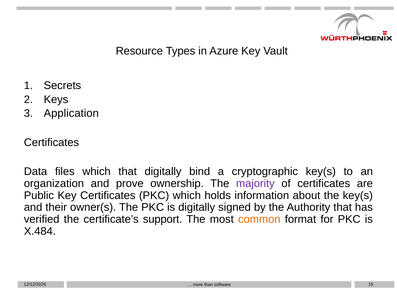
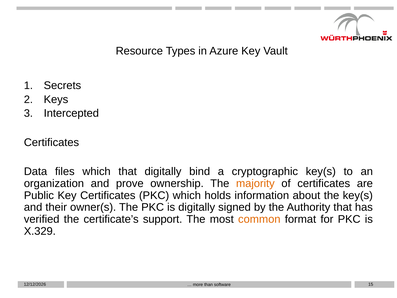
Application: Application -> Intercepted (71, 113)
majority colour: purple -> orange (255, 183)
X.484: X.484 -> X.329 (40, 231)
